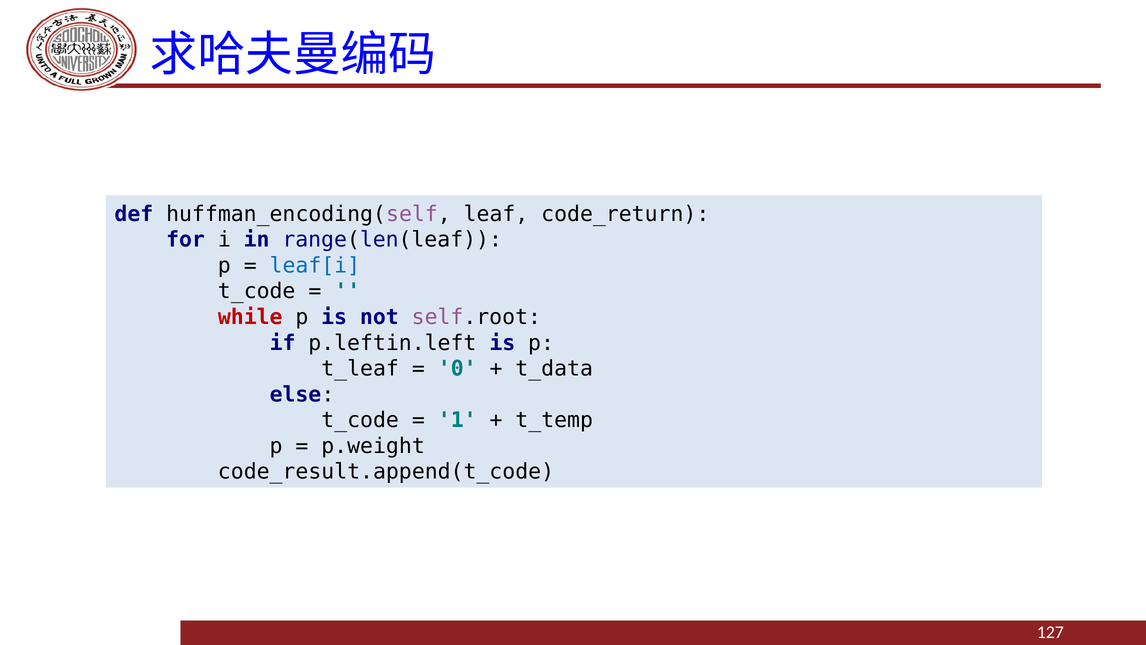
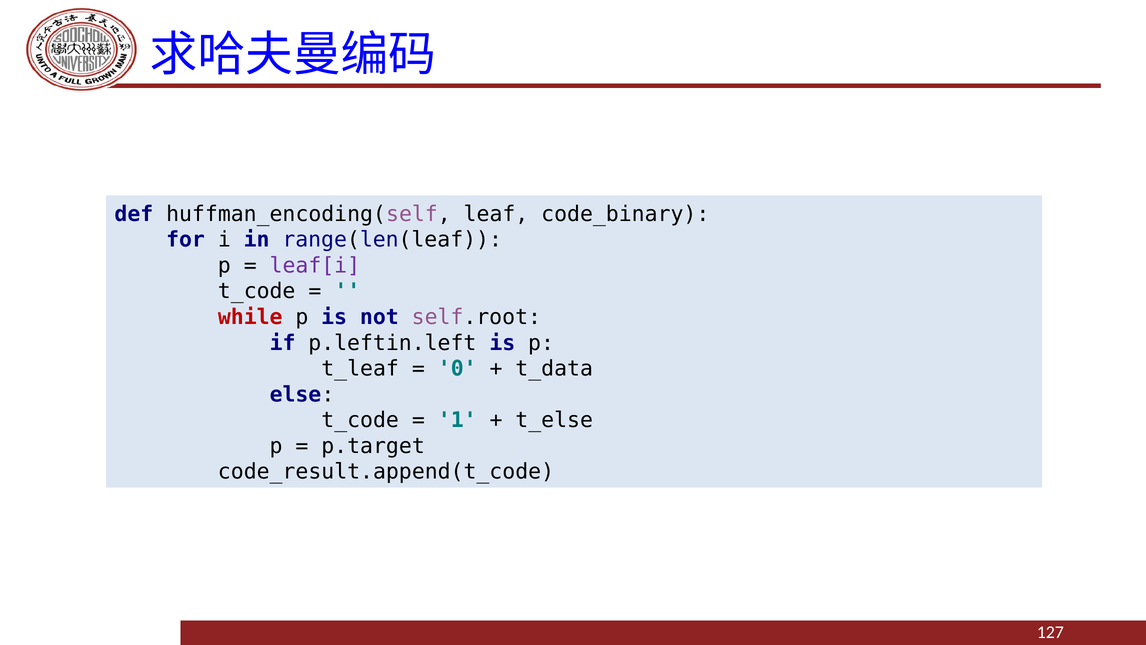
code_return: code_return -> code_binary (625, 214)
leaf[i colour: blue -> purple (315, 265)
t_temp: t_temp -> t_else (554, 420)
p.weight: p.weight -> p.target (373, 446)
